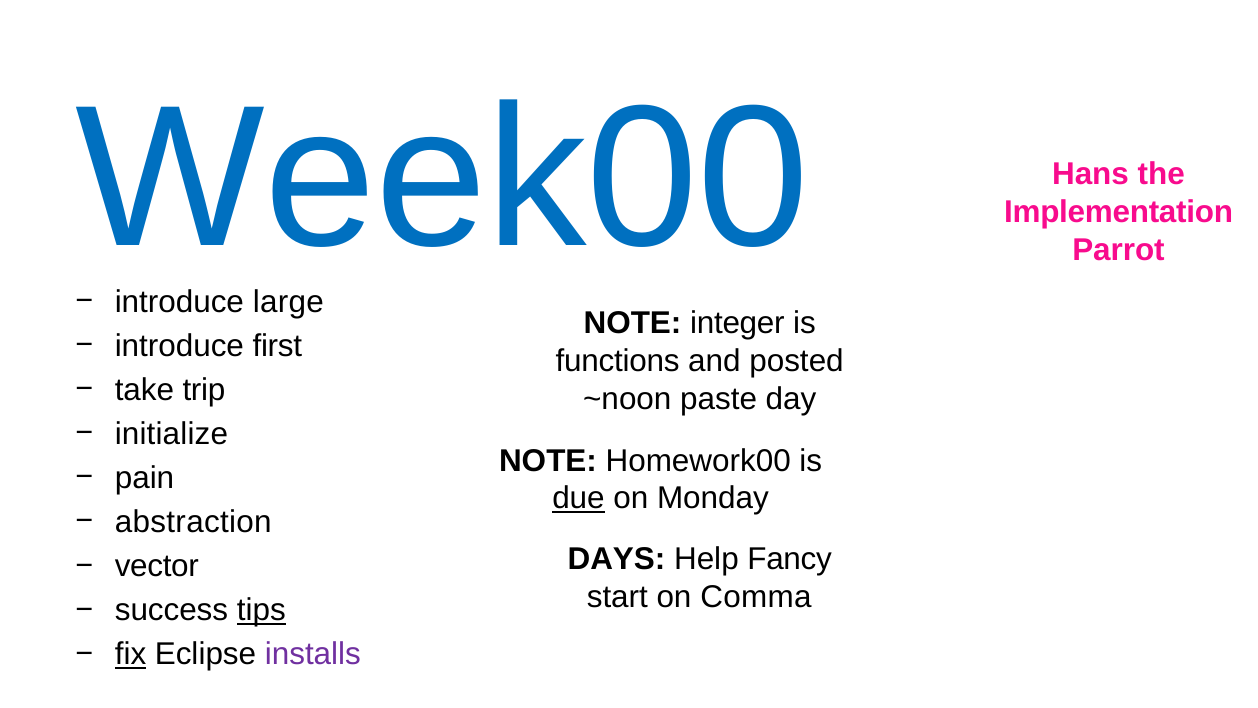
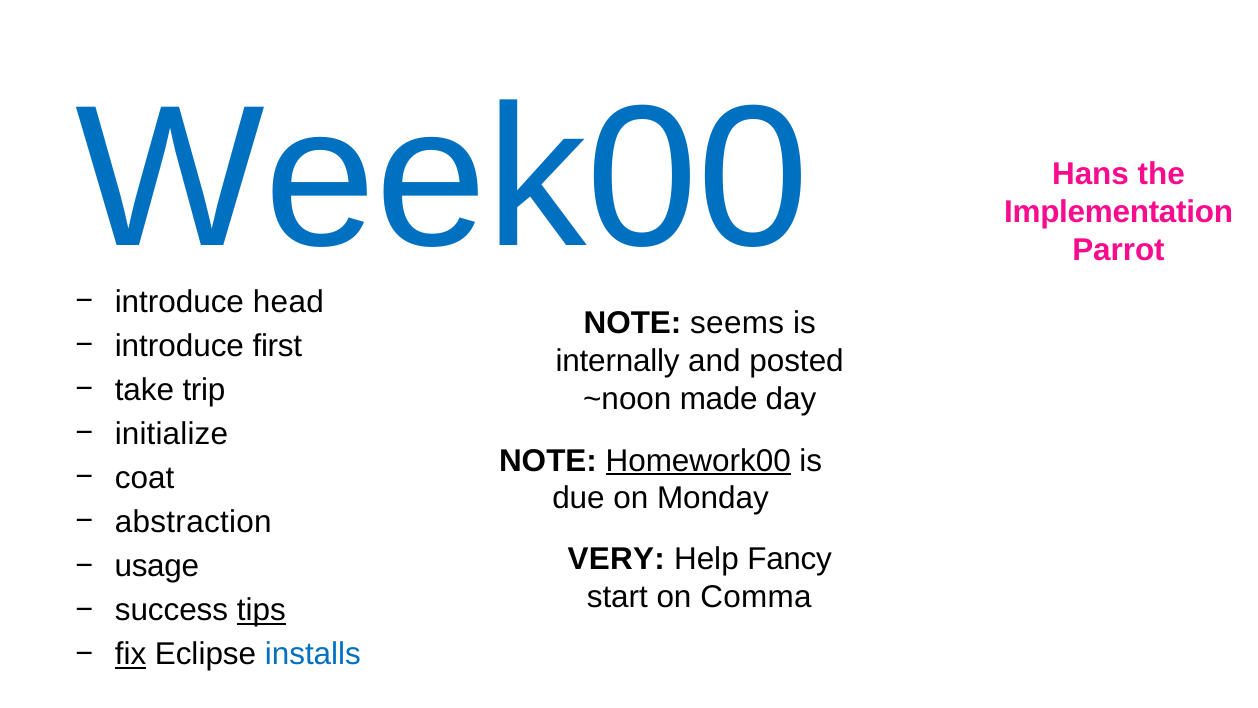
large: large -> head (288, 302)
integer: integer -> seems (737, 323)
functions: functions -> internally (618, 361)
paste: paste -> made (719, 398)
Homework00 underline: none -> present (698, 460)
pain: pain -> coat (145, 478)
due underline: present -> none (578, 498)
DAYS: DAYS -> VERY (616, 559)
vector: vector -> usage (157, 566)
installs colour: purple -> blue (313, 654)
